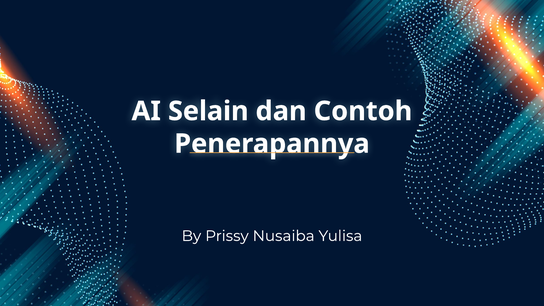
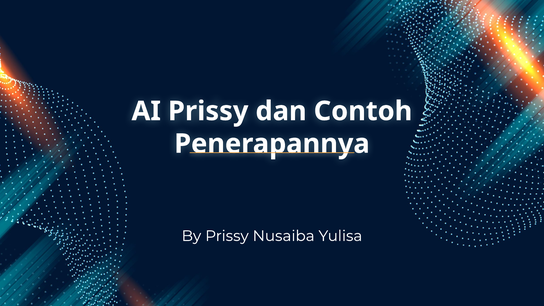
AI Selain: Selain -> Prissy (208, 111)
